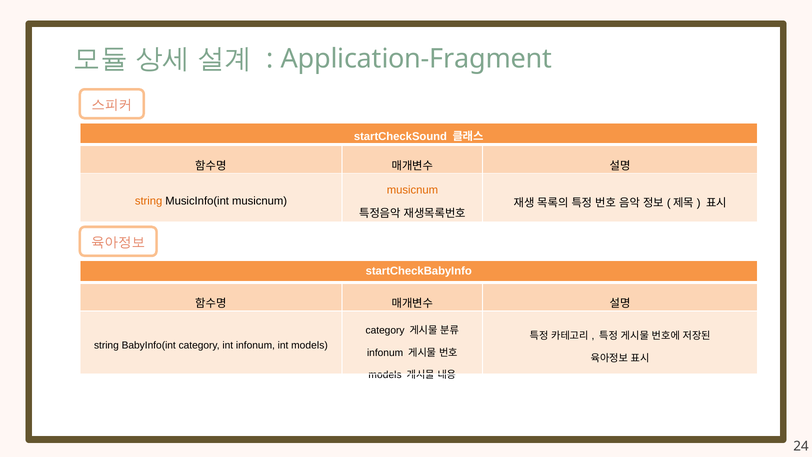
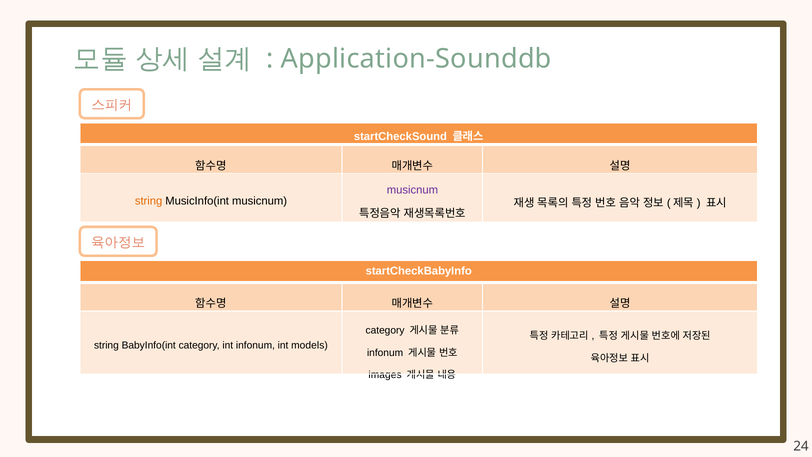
Application-Fragment: Application-Fragment -> Application-Sounddb (416, 59)
musicnum colour: orange -> purple (412, 190)
models: models -> images (385, 375)
